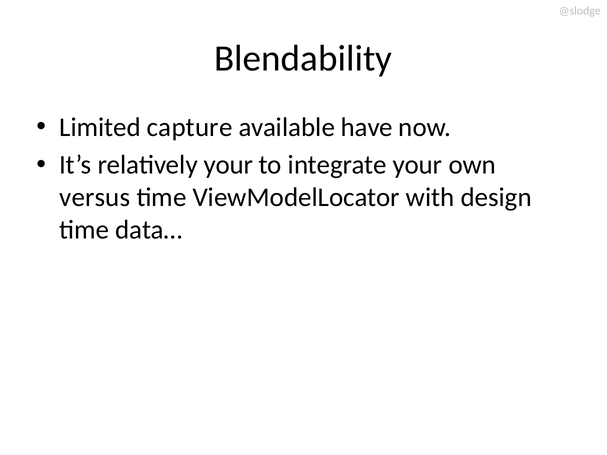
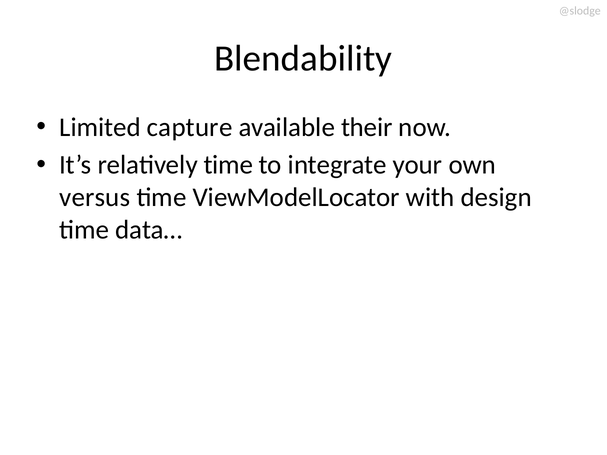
have: have -> their (367, 127)
relatively your: your -> time (228, 165)
